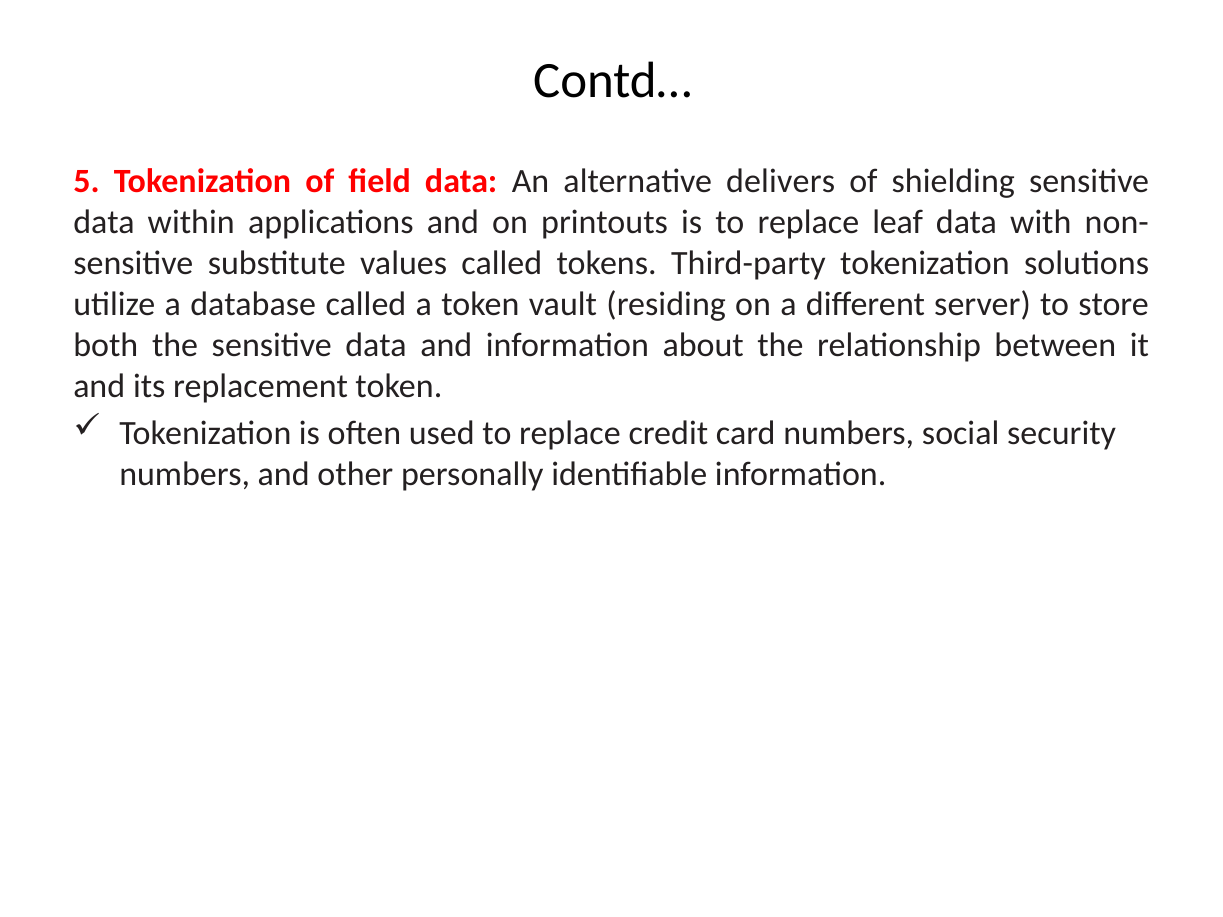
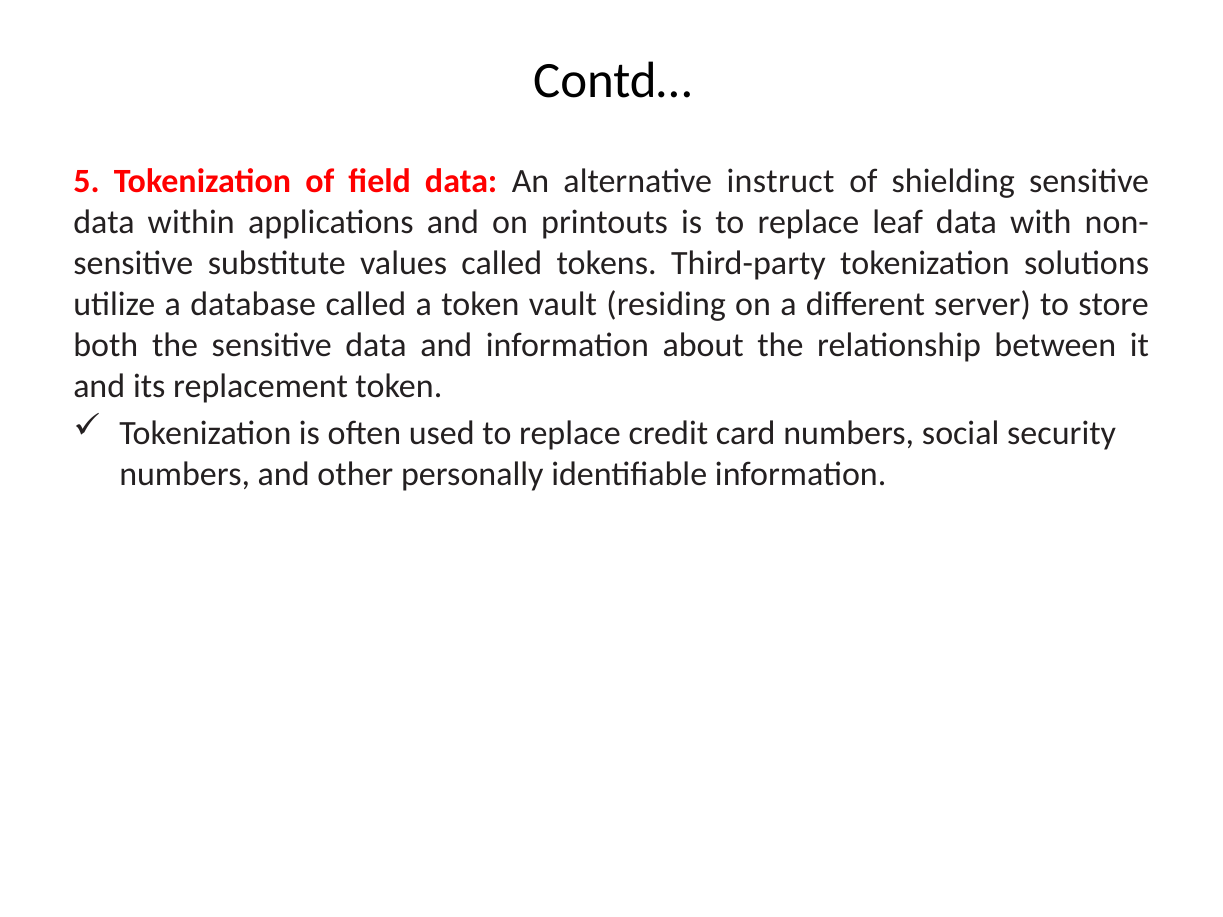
delivers: delivers -> instruct (781, 182)
